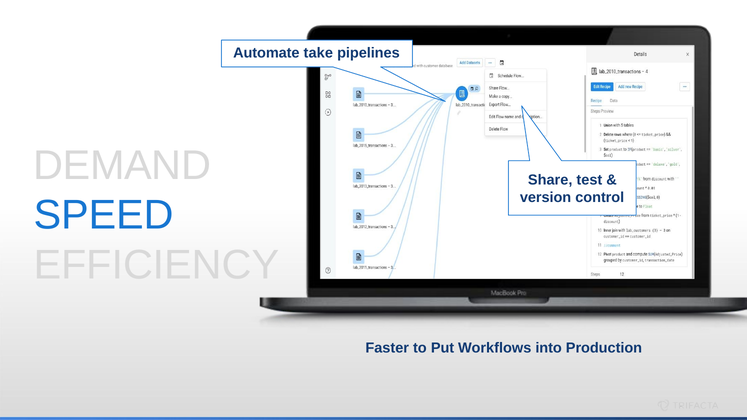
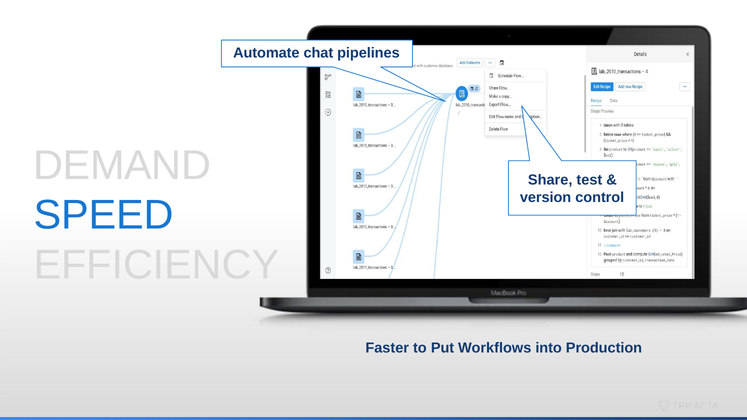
take: take -> chat (318, 53)
